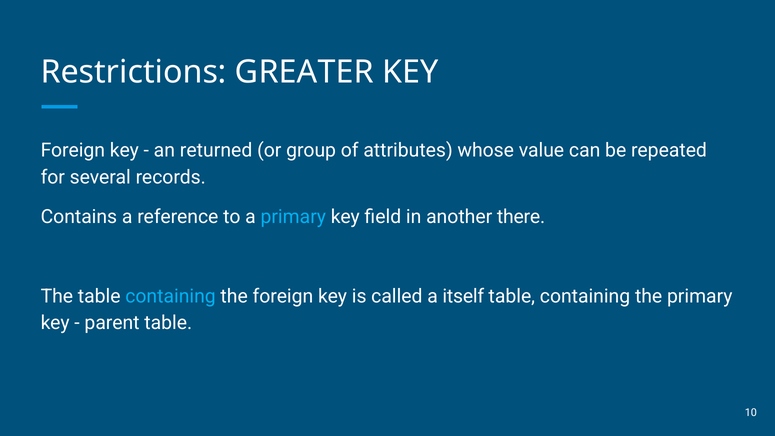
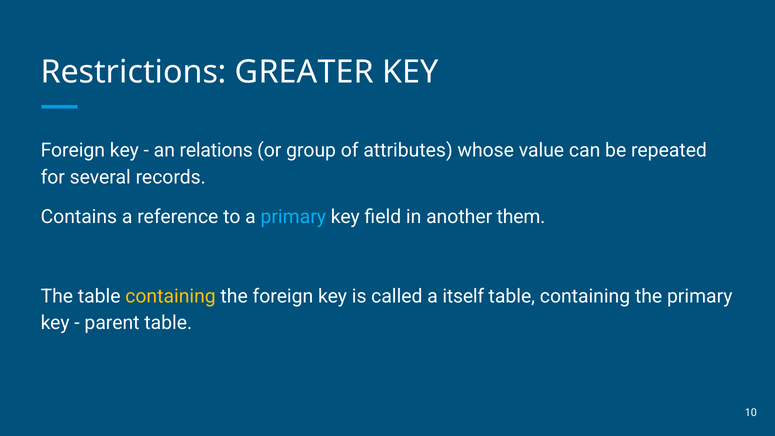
returned: returned -> relations (216, 150)
there: there -> them (521, 217)
containing colour: light blue -> yellow (171, 296)
